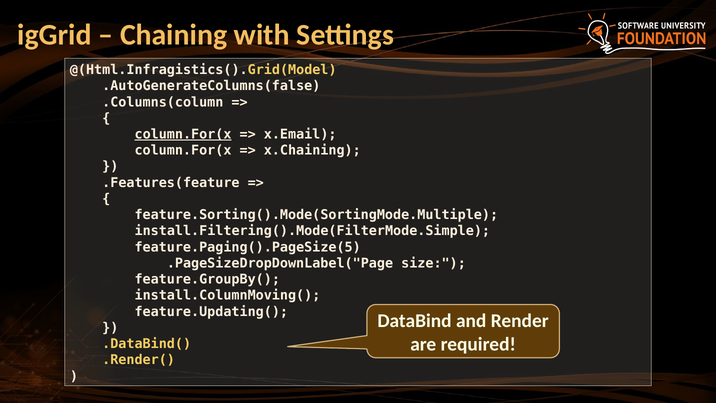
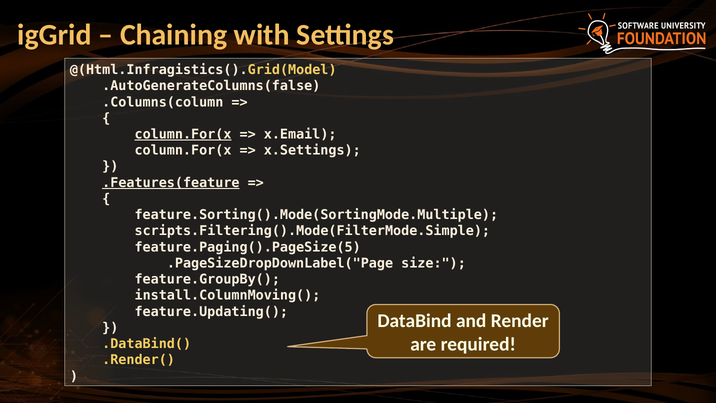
x.Chaining: x.Chaining -> x.Settings (312, 150)
.Features(feature underline: none -> present (171, 183)
install.Filtering().Mode(FilterMode.Simple: install.Filtering().Mode(FilterMode.Simple -> scripts.Filtering().Mode(FilterMode.Simple (312, 231)
